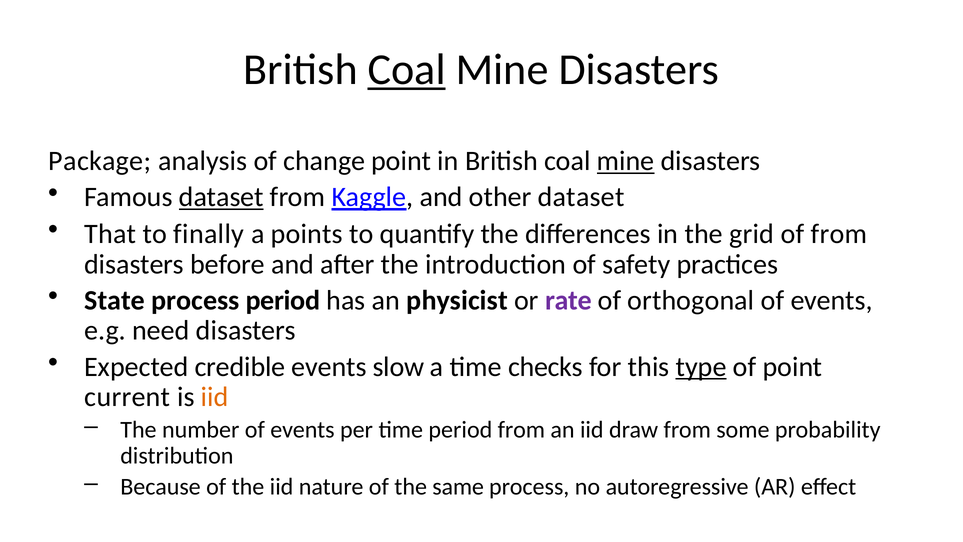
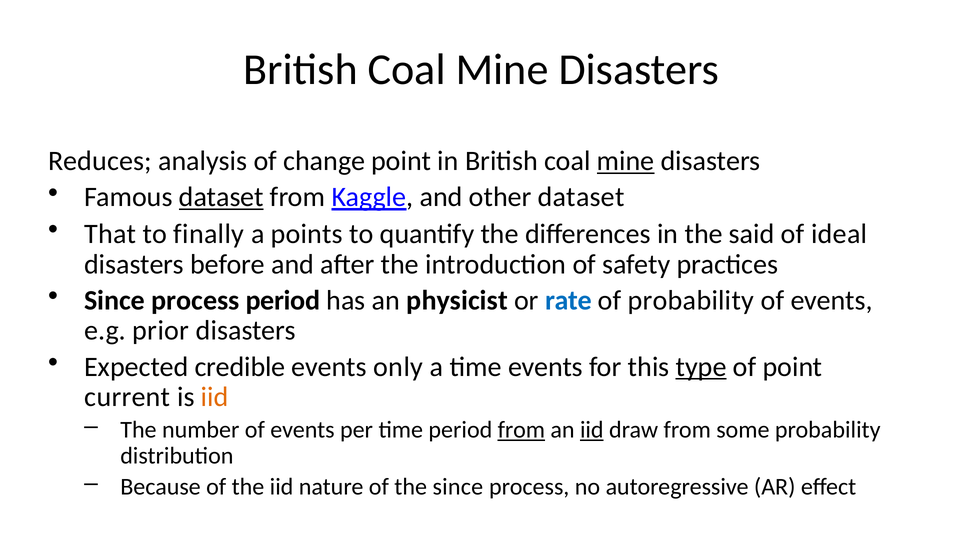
Coal underline: present -> none (407, 70)
Package: Package -> Reduces (100, 161)
grid: grid -> said (752, 234)
of from: from -> ideal (839, 234)
State: State -> Since (115, 300)
rate colour: purple -> blue (568, 300)
of orthogonal: orthogonal -> probability (691, 300)
need: need -> prior (161, 331)
slow: slow -> only (398, 367)
time checks: checks -> events (546, 367)
from underline: none -> present (521, 430)
iid underline: none -> present (592, 430)
the same: same -> since (458, 487)
